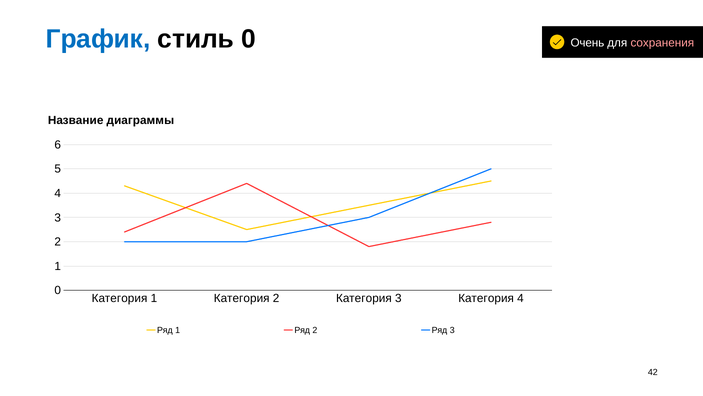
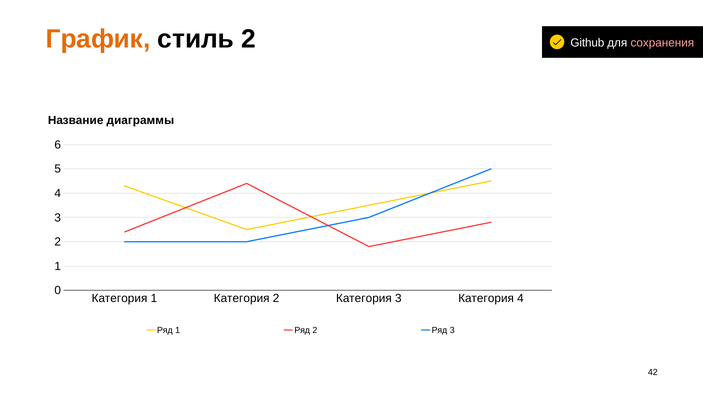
График colour: blue -> orange (98, 39)
стиль 0: 0 -> 2 (249, 39)
Очень: Очень -> Github (587, 43)
